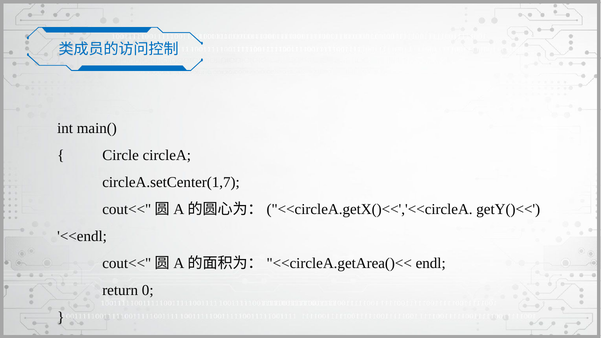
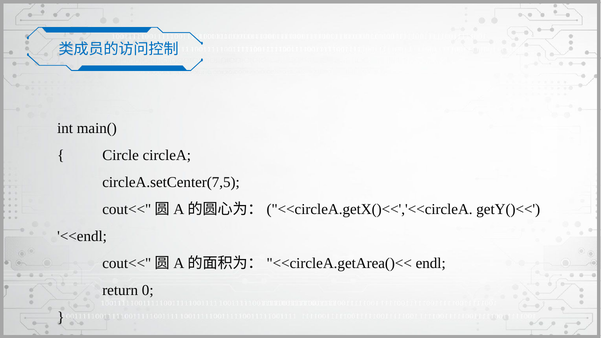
circleA.setCenter(1,7: circleA.setCenter(1,7 -> circleA.setCenter(7,5 (171, 182)
